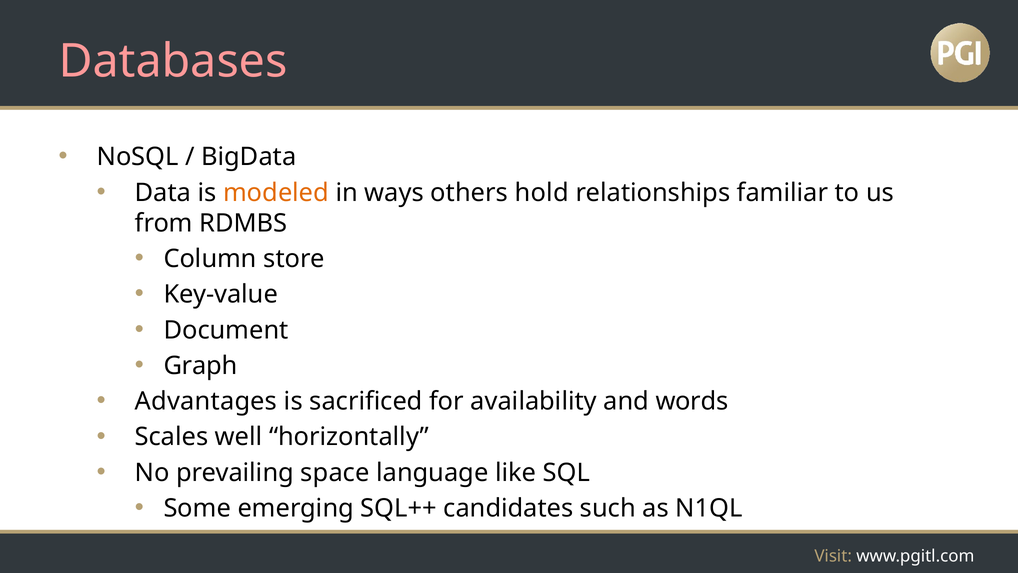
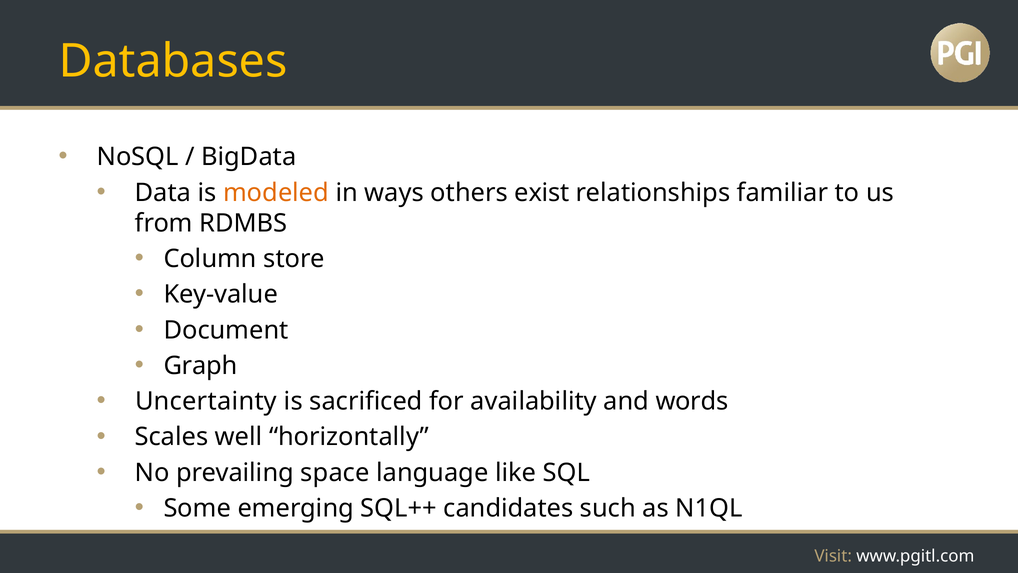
Databases colour: pink -> yellow (173, 61)
hold: hold -> exist (542, 192)
Advantages: Advantages -> Uncertainty (206, 401)
